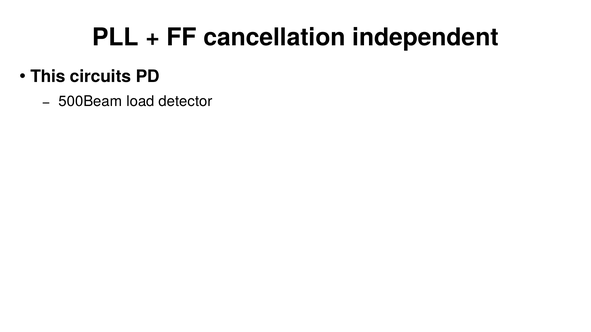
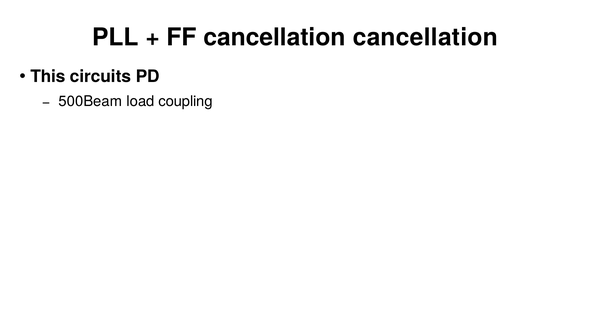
cancellation independent: independent -> cancellation (425, 37)
detector: detector -> coupling (186, 101)
